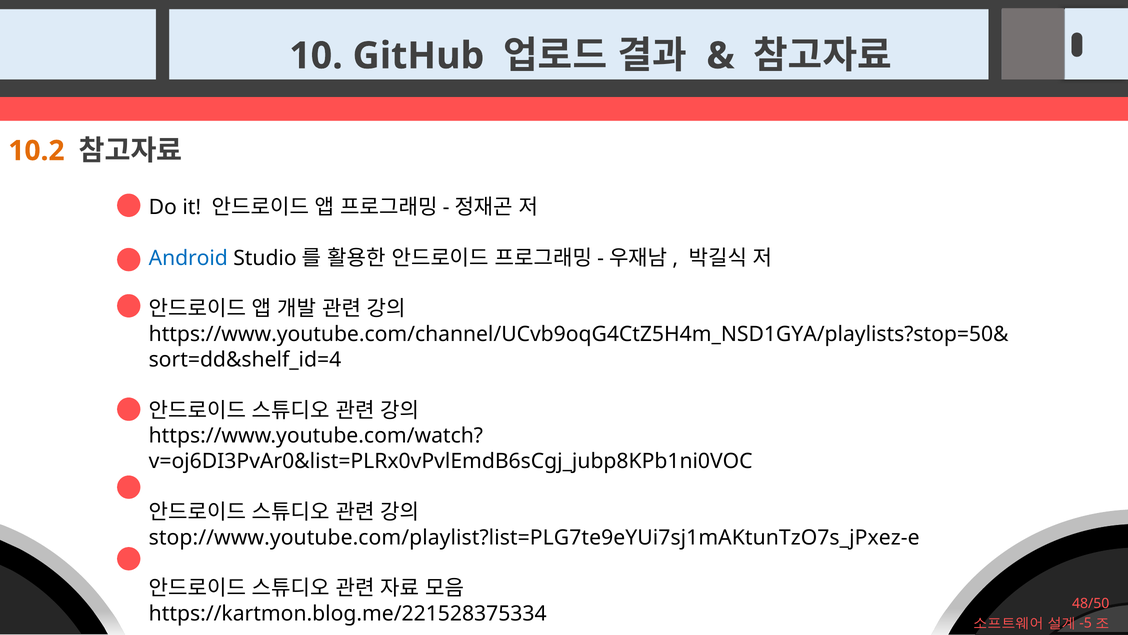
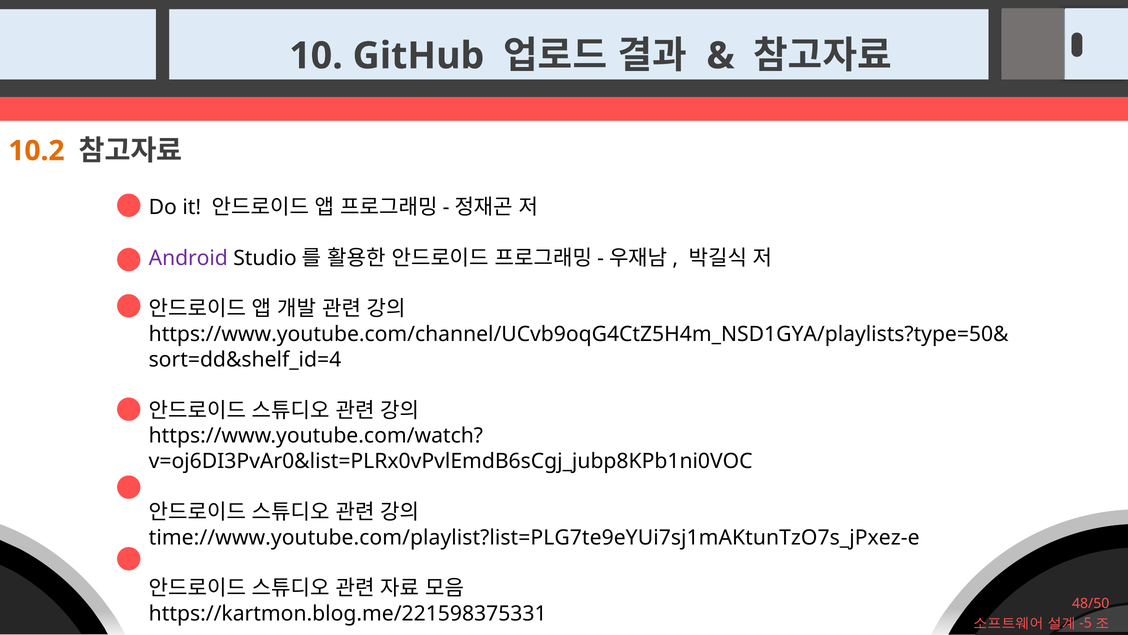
Android colour: blue -> purple (188, 258)
https://www.youtube.com/channel/UCvb9oqG4CtZ5H4m_NSD1GYA/playlists?stop=50&: https://www.youtube.com/channel/UCvb9oqG4CtZ5H4m_NSD1GYA/playlists?stop=50& -> https://www.youtube.com/channel/UCvb9oqG4CtZ5H4m_NSD1GYA/playlists?type=50& (579, 334)
stop://www.youtube.com/playlist?list=PLG7te9eYUi7sj1mAKtunTzO7s_jPxez-e: stop://www.youtube.com/playlist?list=PLG7te9eYUi7sj1mAKtunTzO7s_jPxez-e -> time://www.youtube.com/playlist?list=PLG7te9eYUi7sj1mAKtunTzO7s_jPxez-e (534, 537)
https://kartmon.blog.me/221528375334: https://kartmon.blog.me/221528375334 -> https://kartmon.blog.me/221598375331 (348, 613)
